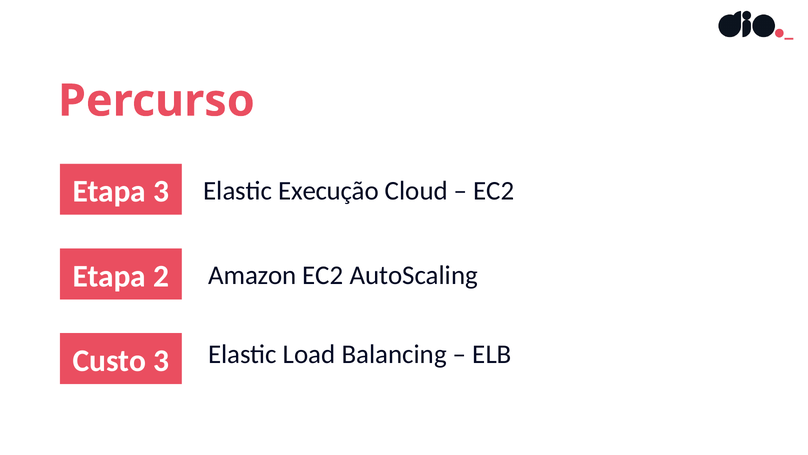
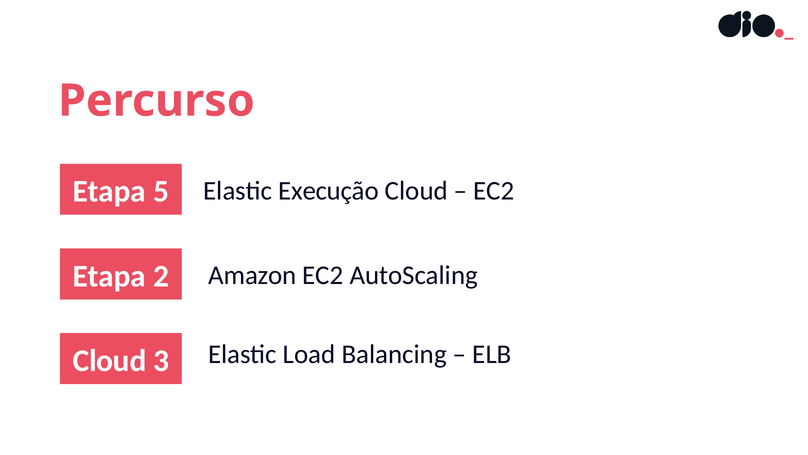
Etapa 3: 3 -> 5 (161, 191)
Custo: Custo -> Cloud (110, 360)
